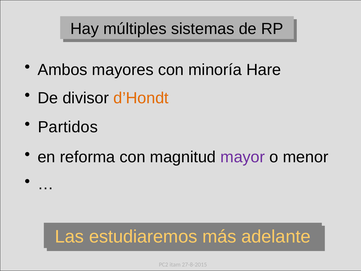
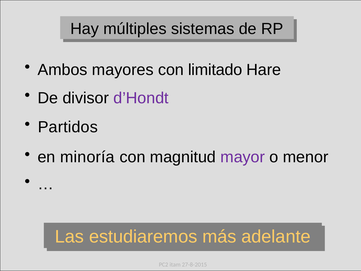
minoría: minoría -> limitado (215, 70)
d’Hondt colour: orange -> purple (141, 98)
reforma: reforma -> minoría (87, 157)
